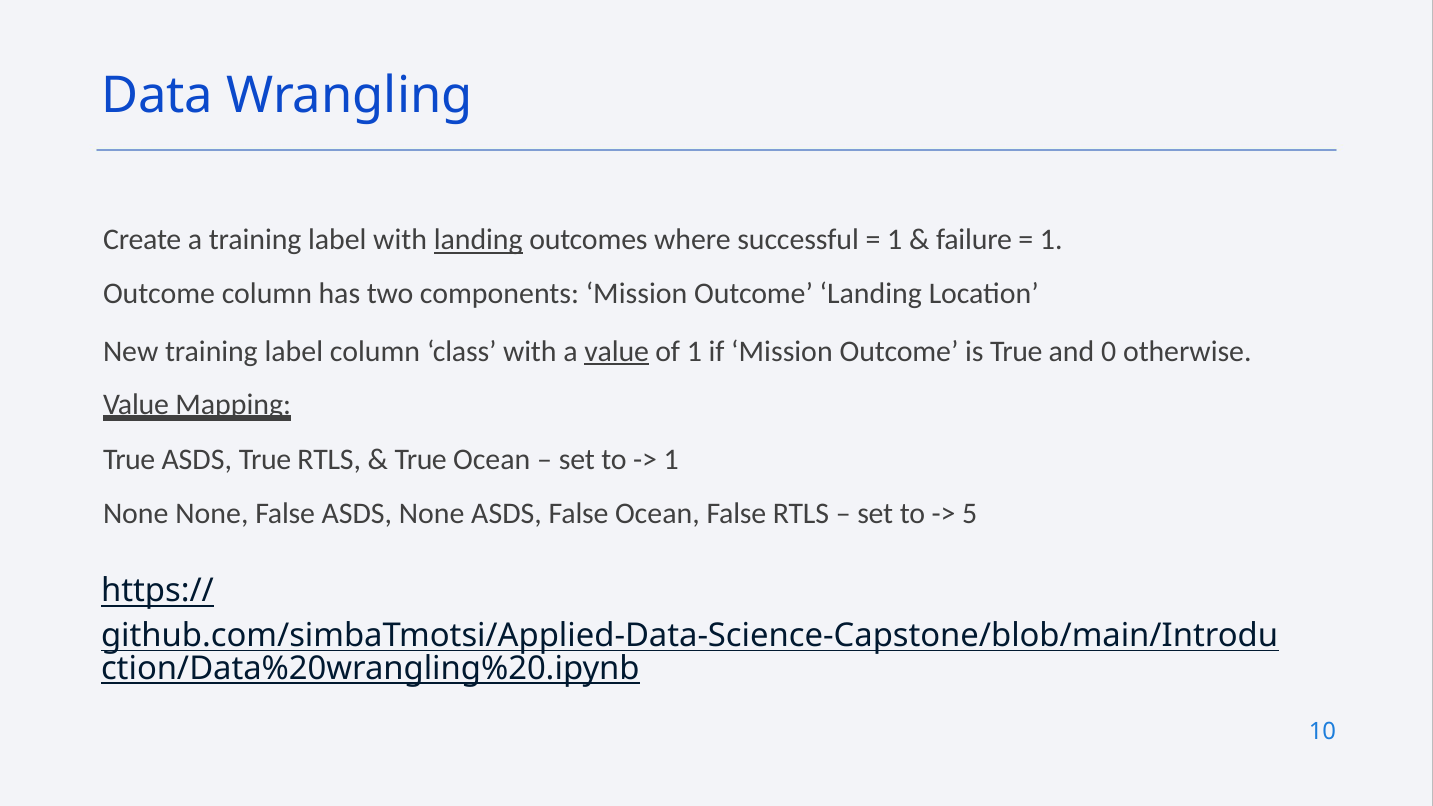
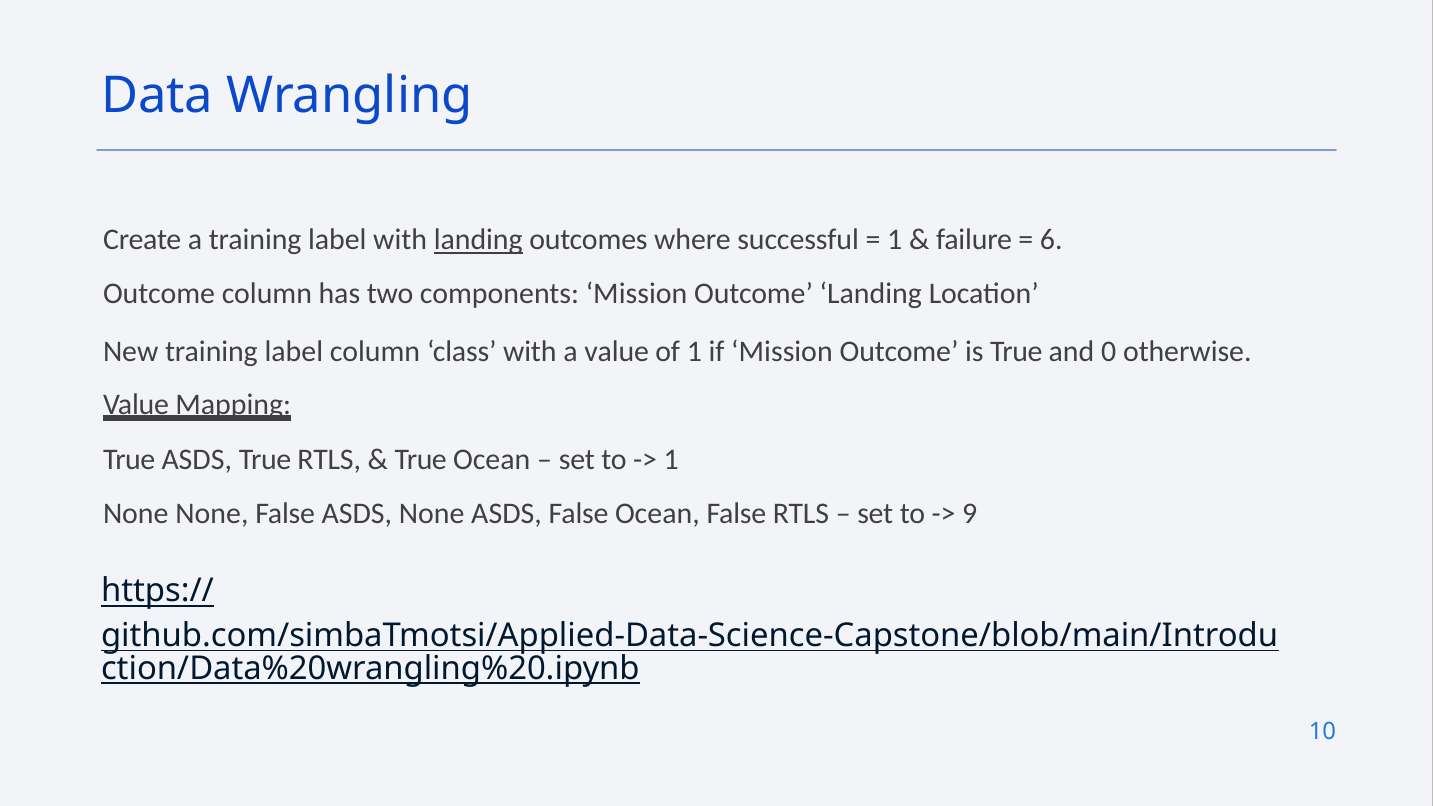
1: 1 -> 6 (1051, 240)
value underline: present -> none (617, 351)
5: 5 -> 9 (970, 514)
